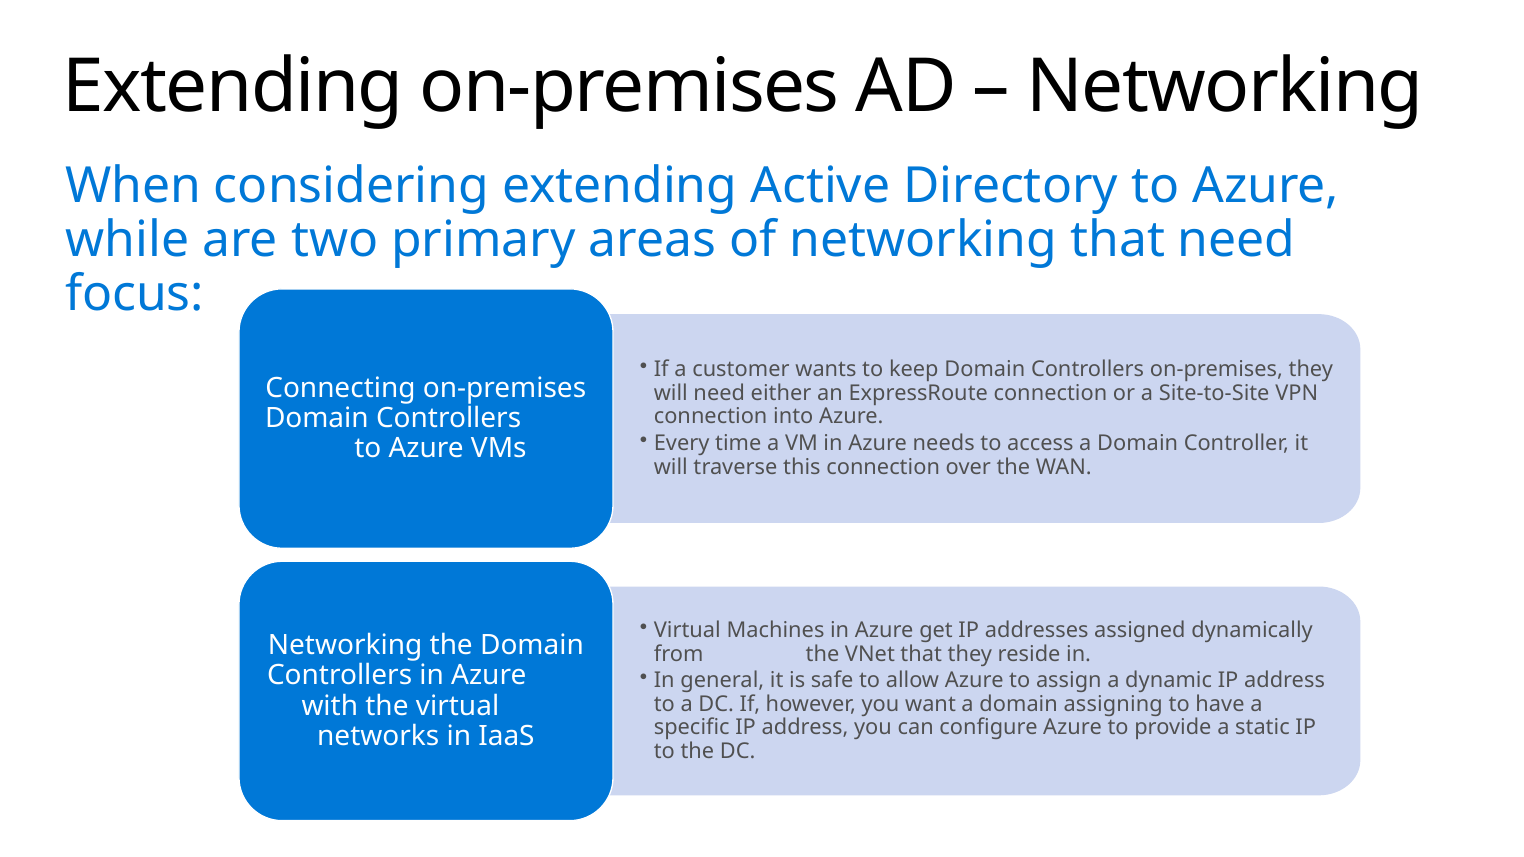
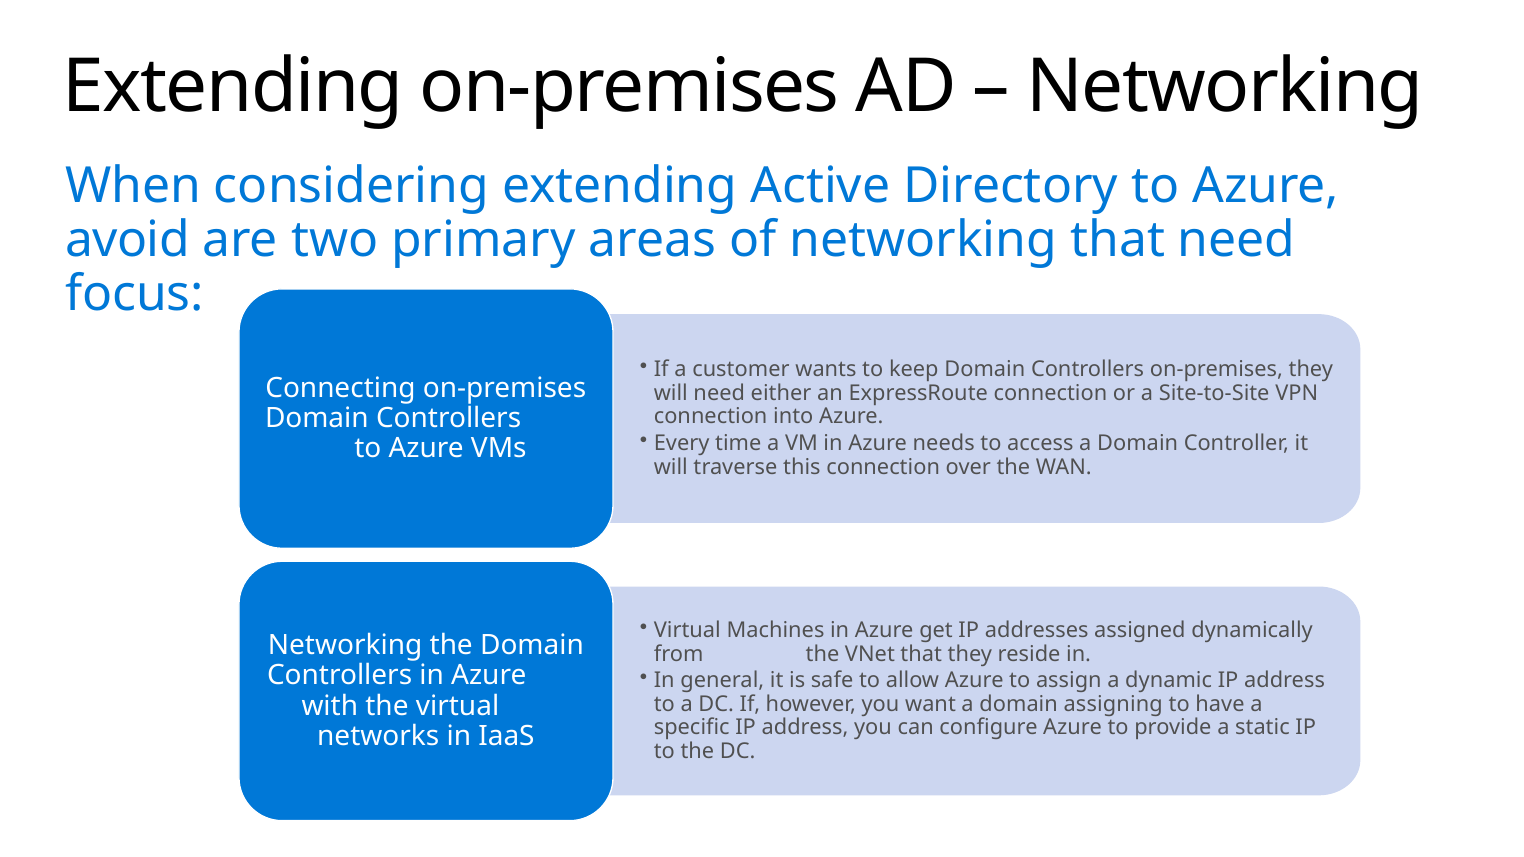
while: while -> avoid (127, 240)
